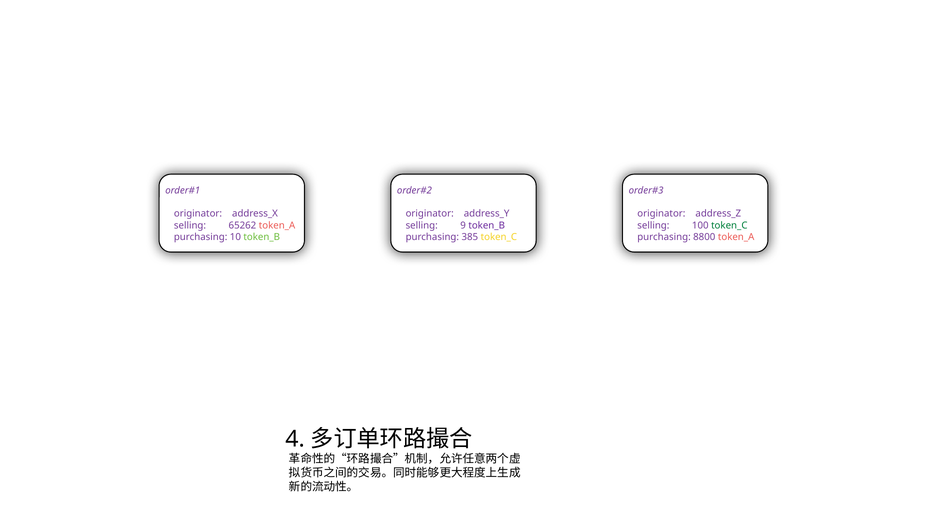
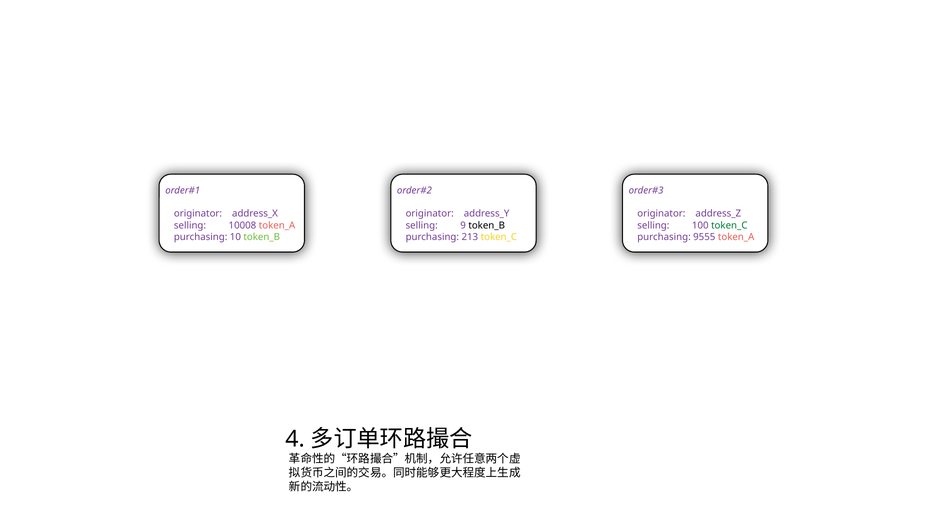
65262: 65262 -> 10008 (242, 225)
token_B colour: purple -> black (487, 225)
385: 385 -> 213 (470, 237)
8800: 8800 -> 9555 (704, 237)
